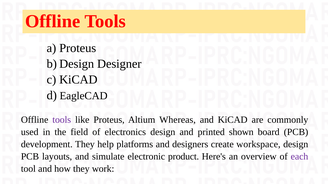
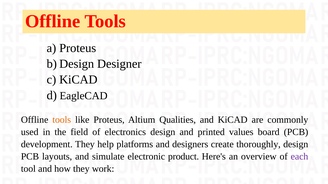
tools colour: purple -> orange (62, 120)
Whereas: Whereas -> Qualities (178, 120)
shown: shown -> values (241, 132)
workspace: workspace -> thoroughly (258, 145)
